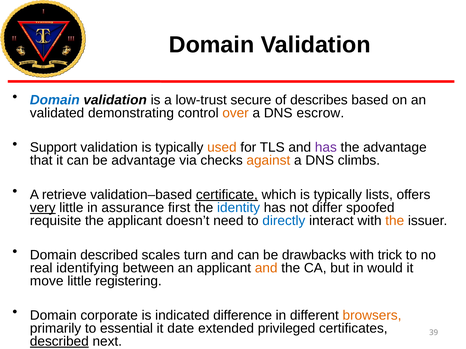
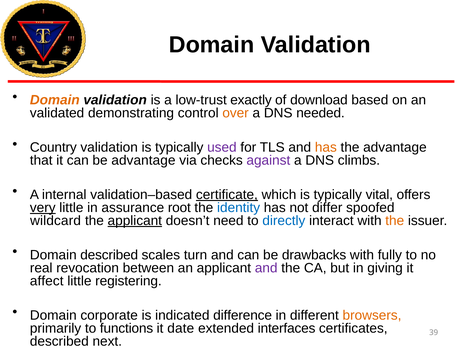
Domain colour: blue -> orange (55, 100)
secure: secure -> exactly (251, 100)
describes: describes -> download (319, 100)
escrow: escrow -> needed (320, 113)
Support: Support -> Country (53, 148)
used colour: orange -> purple (222, 148)
has colour: purple -> orange (326, 148)
against colour: orange -> purple (268, 161)
retrieve: retrieve -> internal (64, 195)
lists: lists -> vital (379, 195)
first: first -> root (179, 208)
requisite: requisite -> wildcard (56, 221)
applicant underline: none -> present (135, 221)
trick: trick -> fully (390, 255)
identifying: identifying -> revocation (88, 268)
and colour: orange -> purple (266, 268)
would: would -> giving (385, 268)
move: move -> affect (47, 281)
essential: essential -> functions (127, 329)
privileged: privileged -> interfaces (287, 329)
described underline: present -> none (59, 342)
